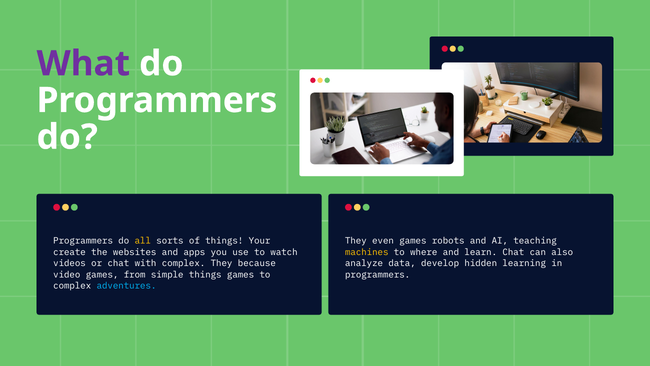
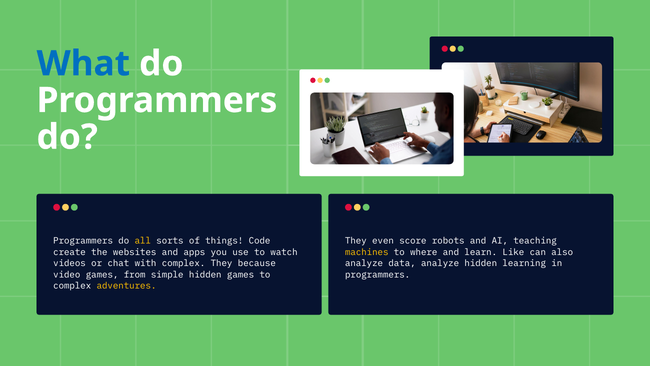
What colour: purple -> blue (83, 64)
Your: Your -> Code (260, 241)
even games: games -> score (413, 241)
learn Chat: Chat -> Like (513, 252)
data develop: develop -> analyze (440, 263)
simple things: things -> hidden (205, 274)
adventures colour: light blue -> yellow (126, 286)
